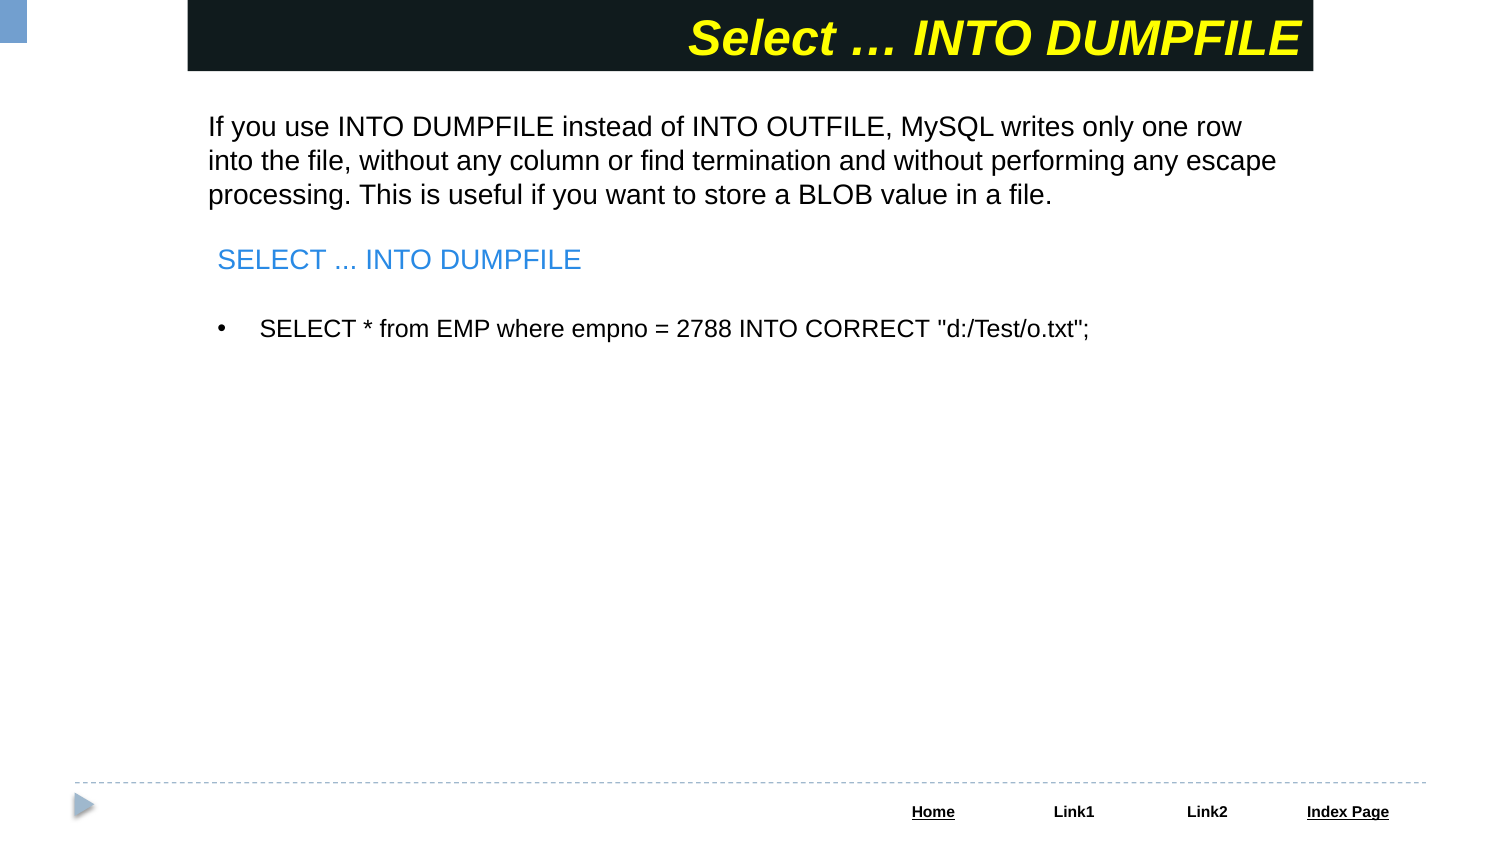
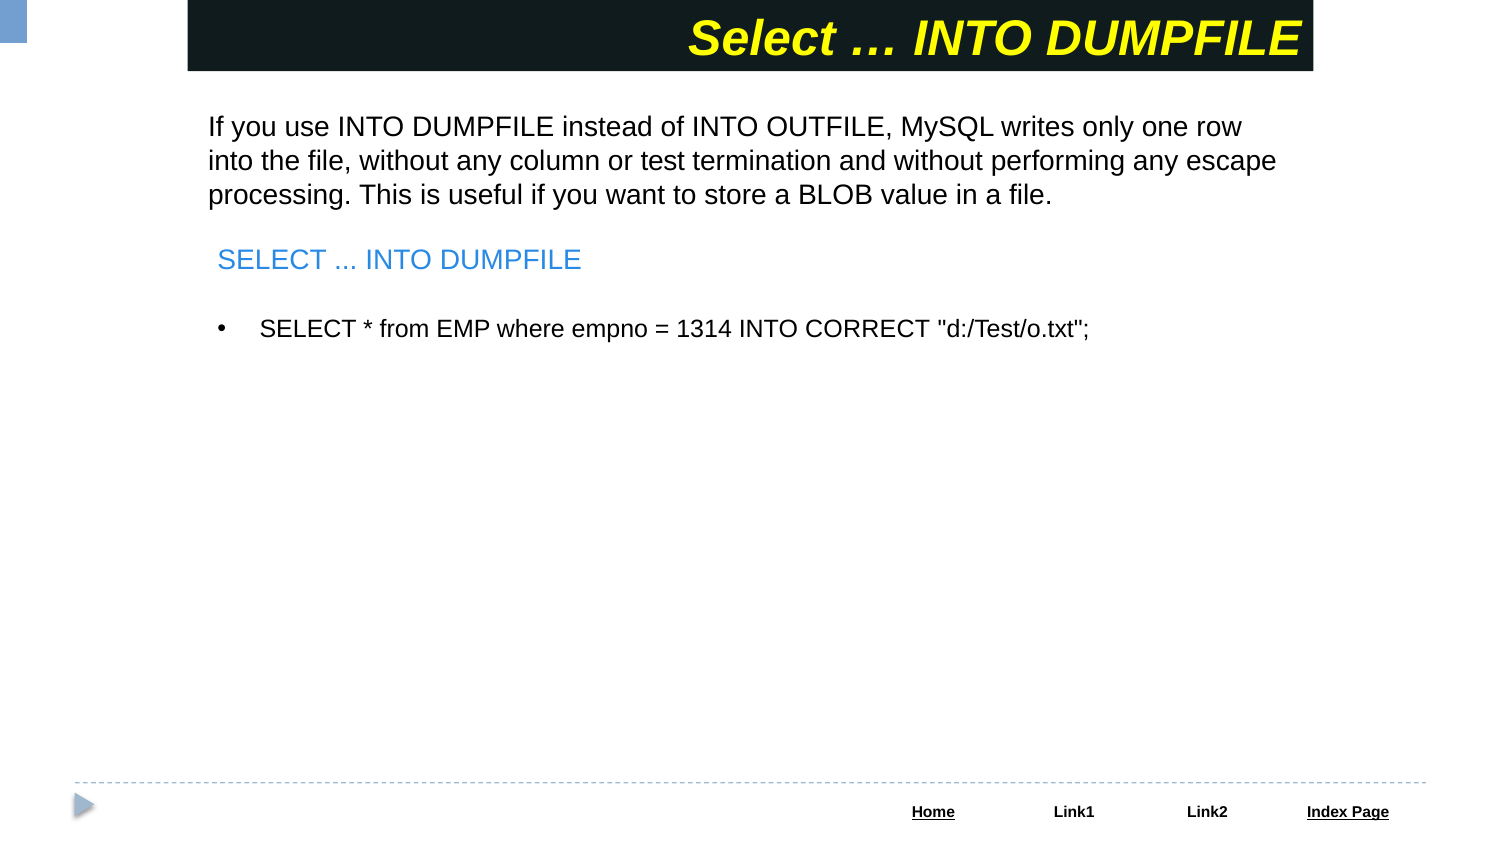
find: find -> test (663, 161)
2788: 2788 -> 1314 (704, 329)
